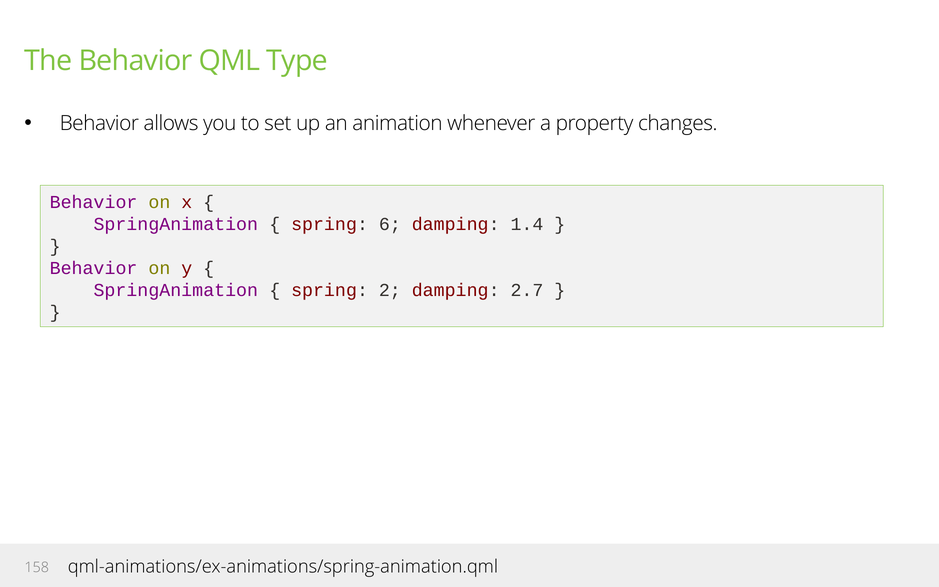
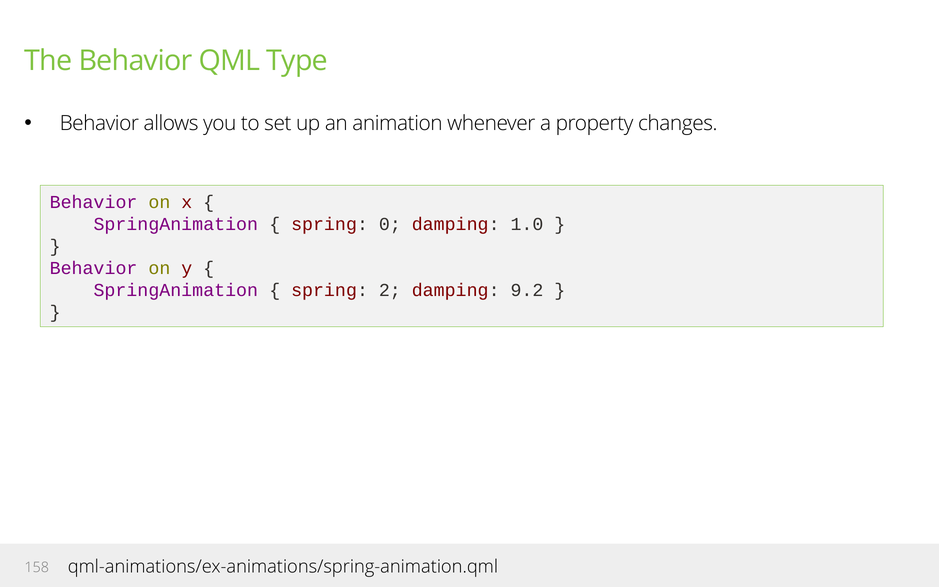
6: 6 -> 0 (390, 224)
1.4: 1.4 -> 1.0 (527, 224)
2.7: 2.7 -> 9.2 (527, 290)
